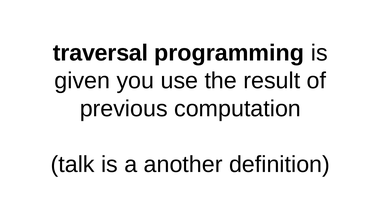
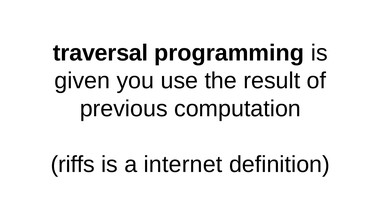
talk: talk -> riffs (73, 165)
another: another -> internet (183, 165)
